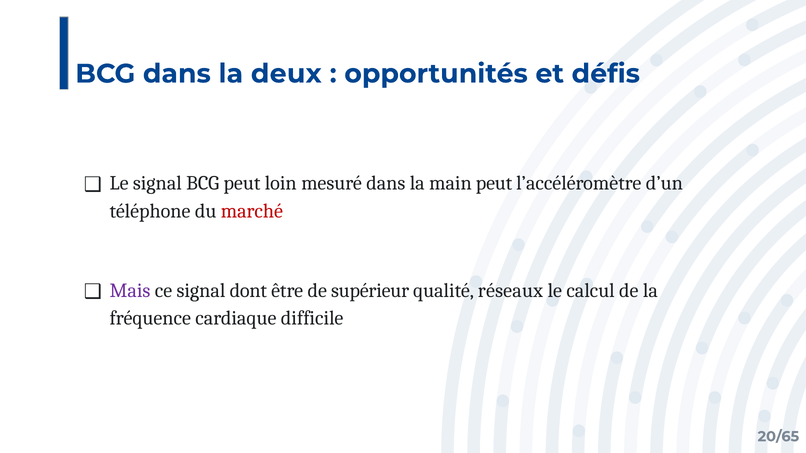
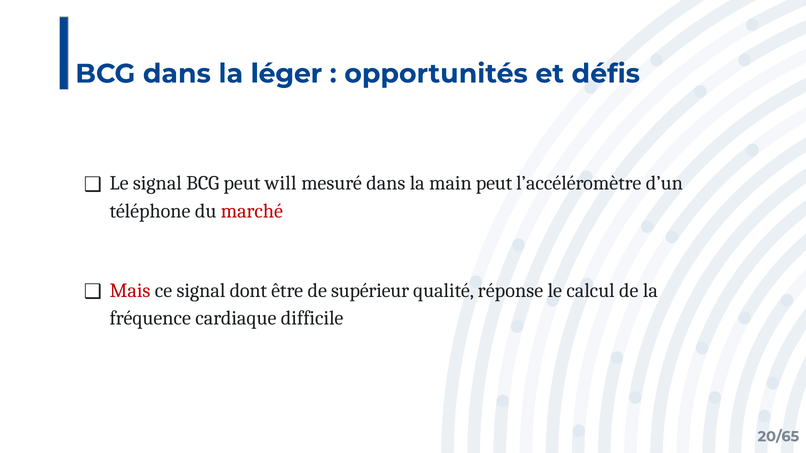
deux: deux -> léger (286, 74)
loin: loin -> will (281, 183)
Mais colour: purple -> red (130, 291)
réseaux: réseaux -> réponse (510, 291)
